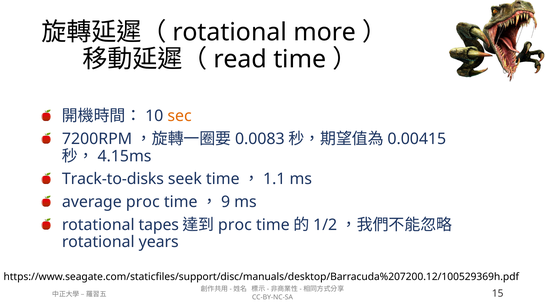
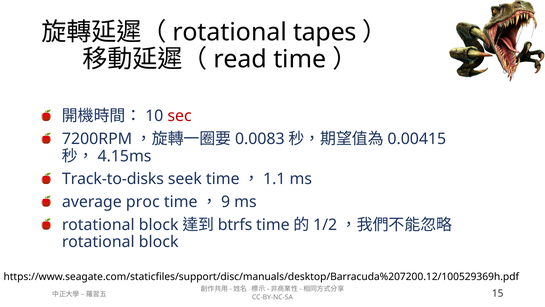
more: more -> tapes (325, 32)
sec colour: orange -> red (180, 116)
tapes: tapes -> block (159, 224)
proc: proc -> btrfs (235, 224)
years: years -> block (159, 242)
